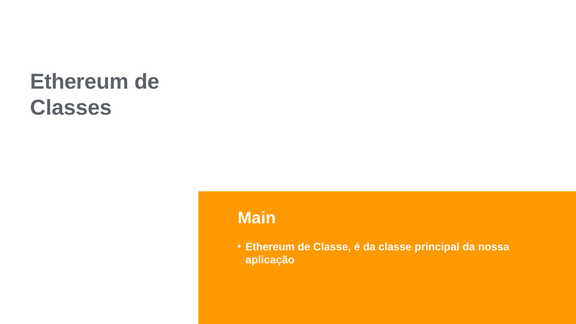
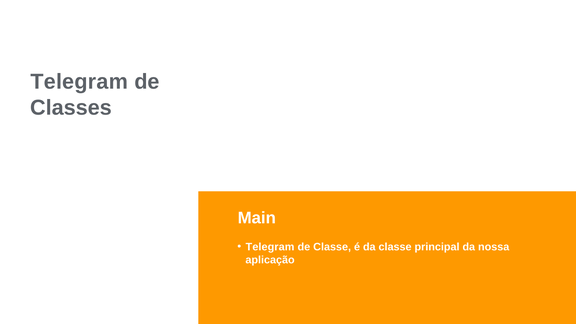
Ethereum: Ethereum -> Telegram (79, 82)
Ethereum: Ethereum -> Telegram (270, 247)
